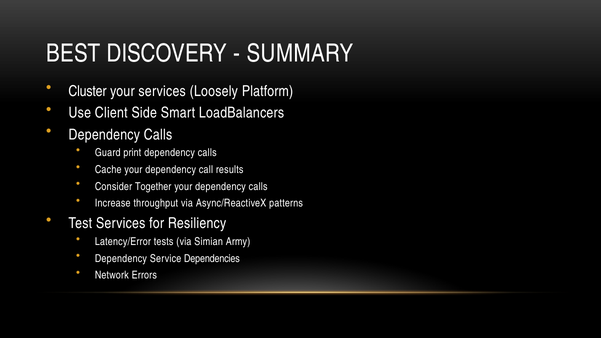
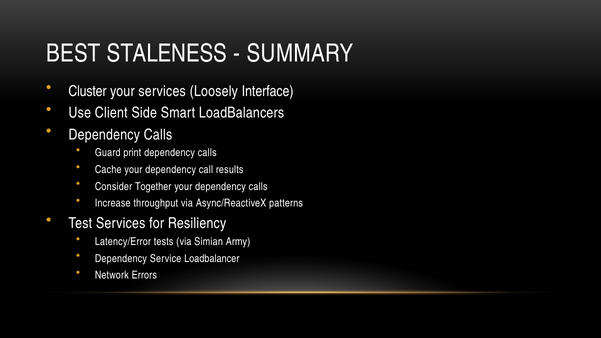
DISCOVERY: DISCOVERY -> STALENESS (167, 54)
Platform: Platform -> Interface (268, 91)
Dependencies: Dependencies -> Loadbalancer (212, 259)
